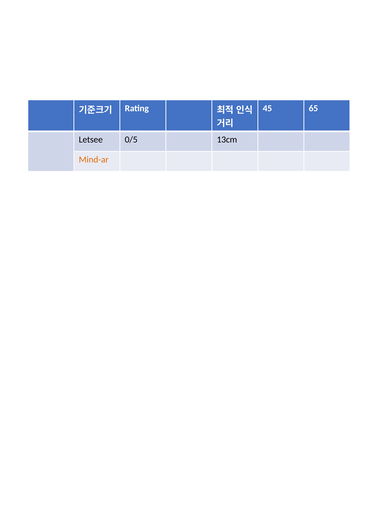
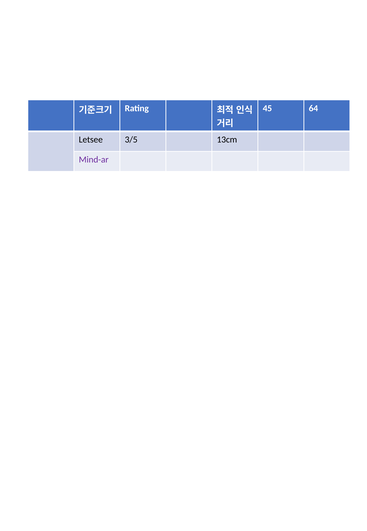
65: 65 -> 64 (313, 108)
0/5: 0/5 -> 3/5 (131, 139)
Mind-ar colour: orange -> purple (94, 159)
